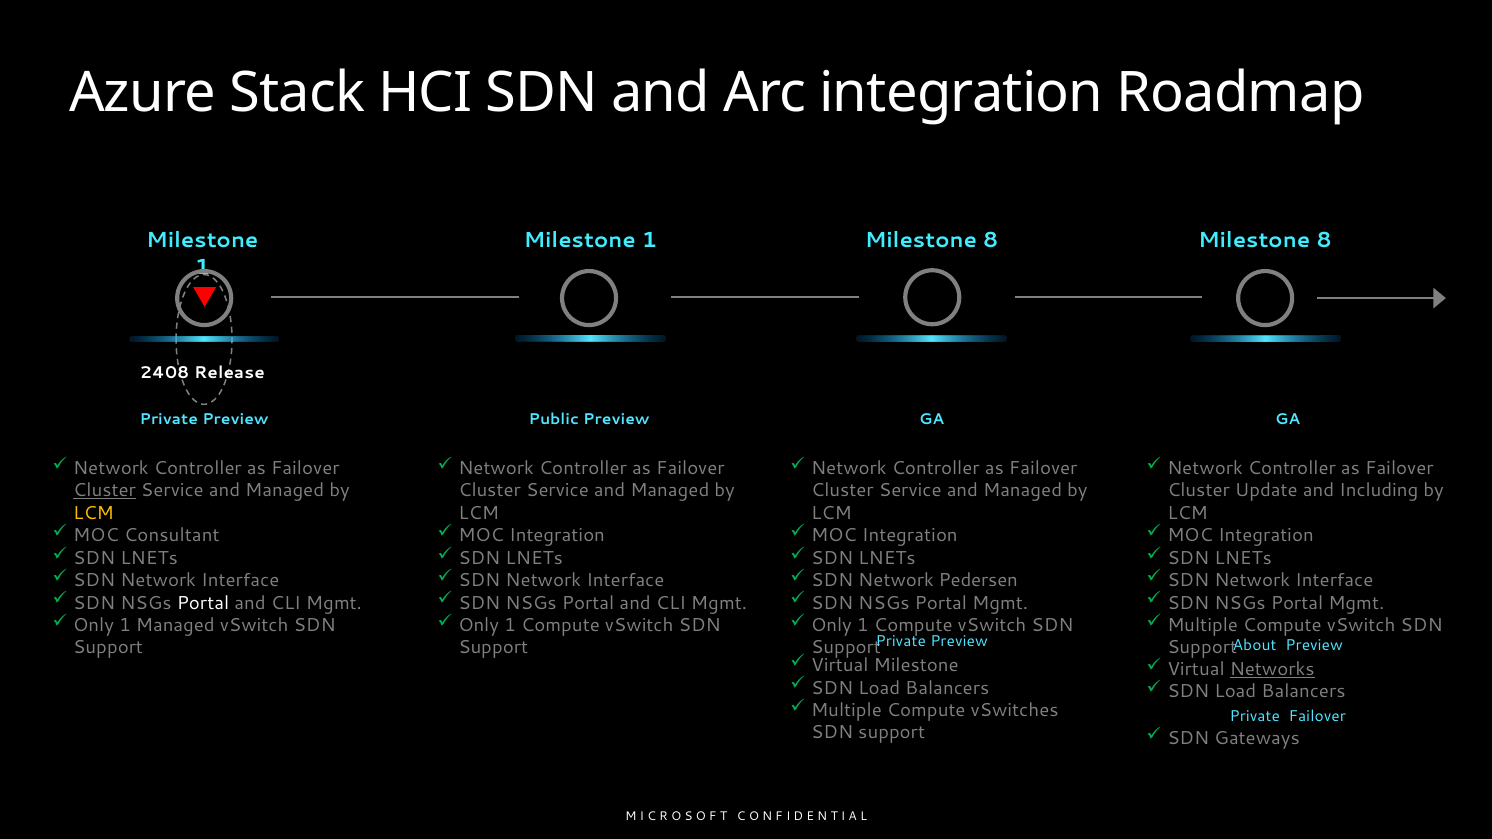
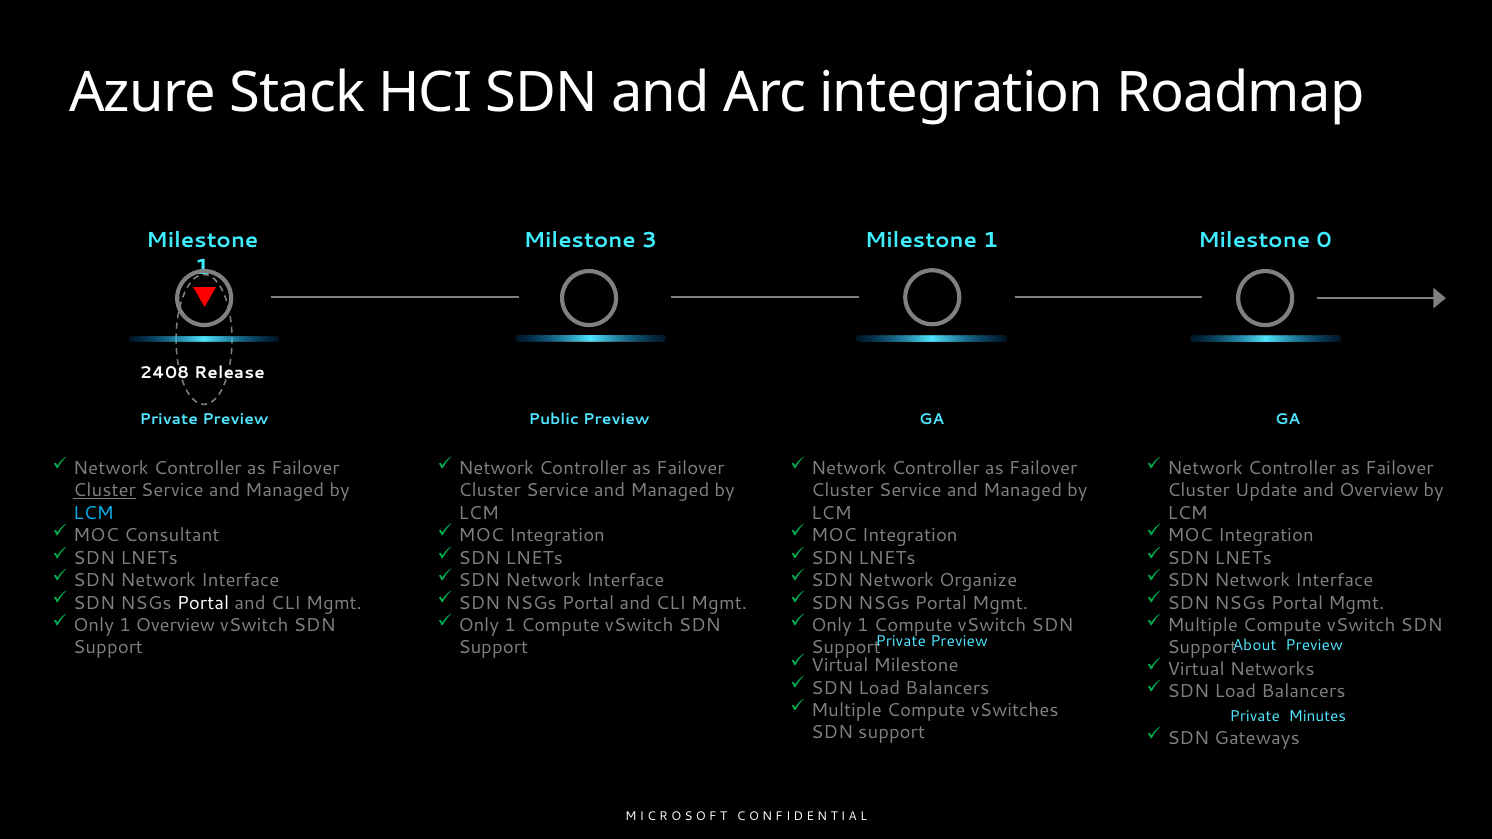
8: 8 -> 1 (991, 240)
8: 8 -> 0 (1324, 240)
1: 1 -> 3 (649, 240)
and Including: Including -> Overview (1379, 491)
LCM colour: yellow -> light blue (94, 513)
Pedersen: Pedersen -> Organize (978, 581)
1 Managed: Managed -> Overview (175, 626)
Networks underline: present -> none (1272, 669)
Private Failover: Failover -> Minutes (1317, 717)
